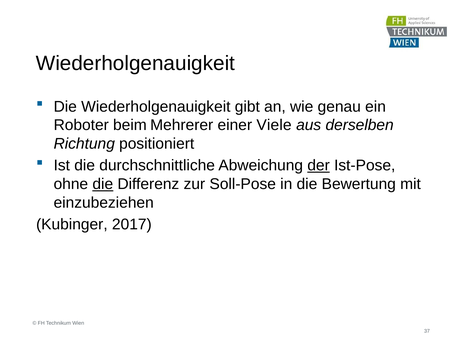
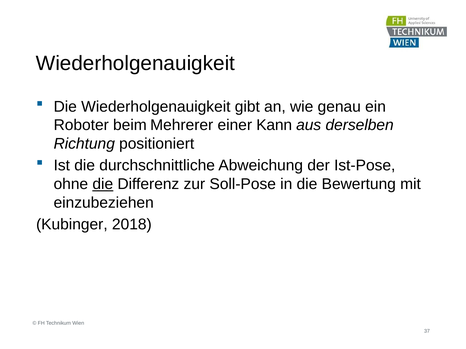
Viele: Viele -> Kann (274, 125)
der underline: present -> none (319, 166)
2017: 2017 -> 2018 (132, 225)
